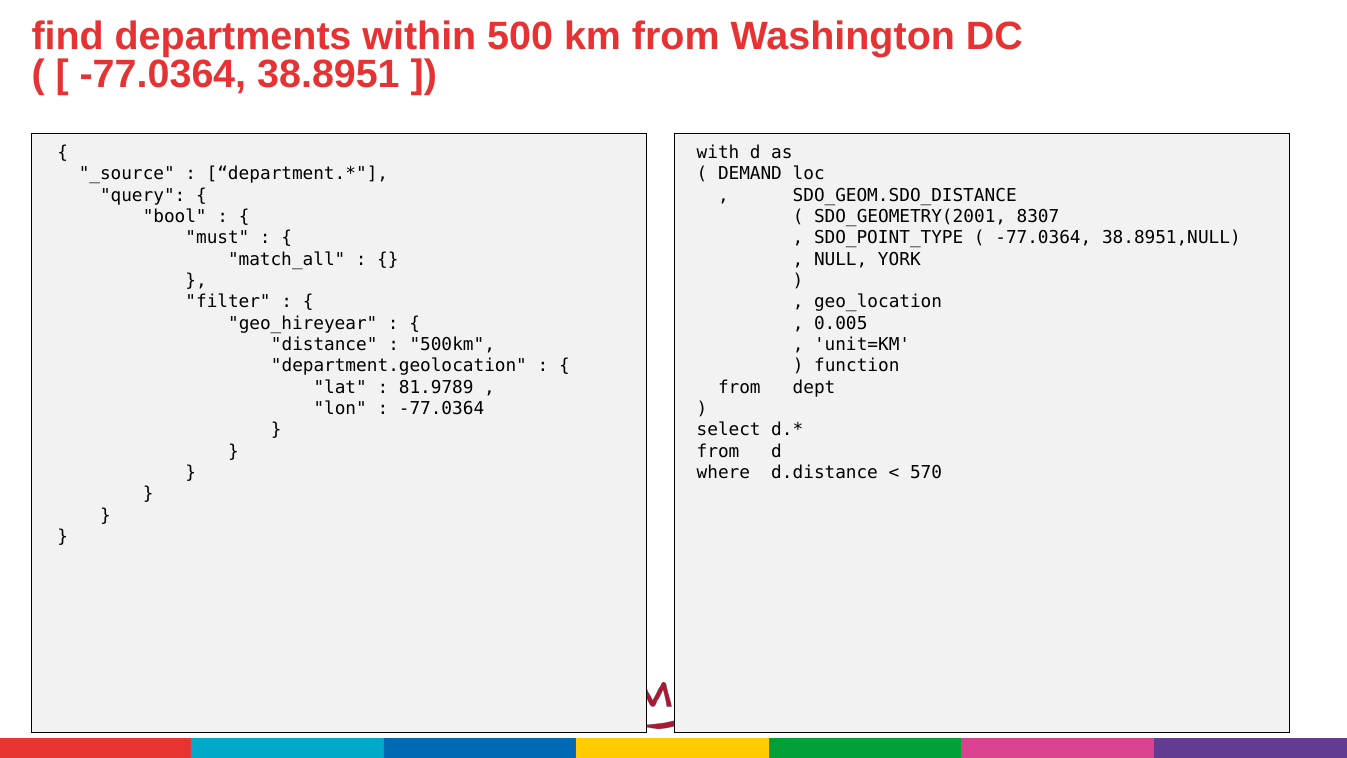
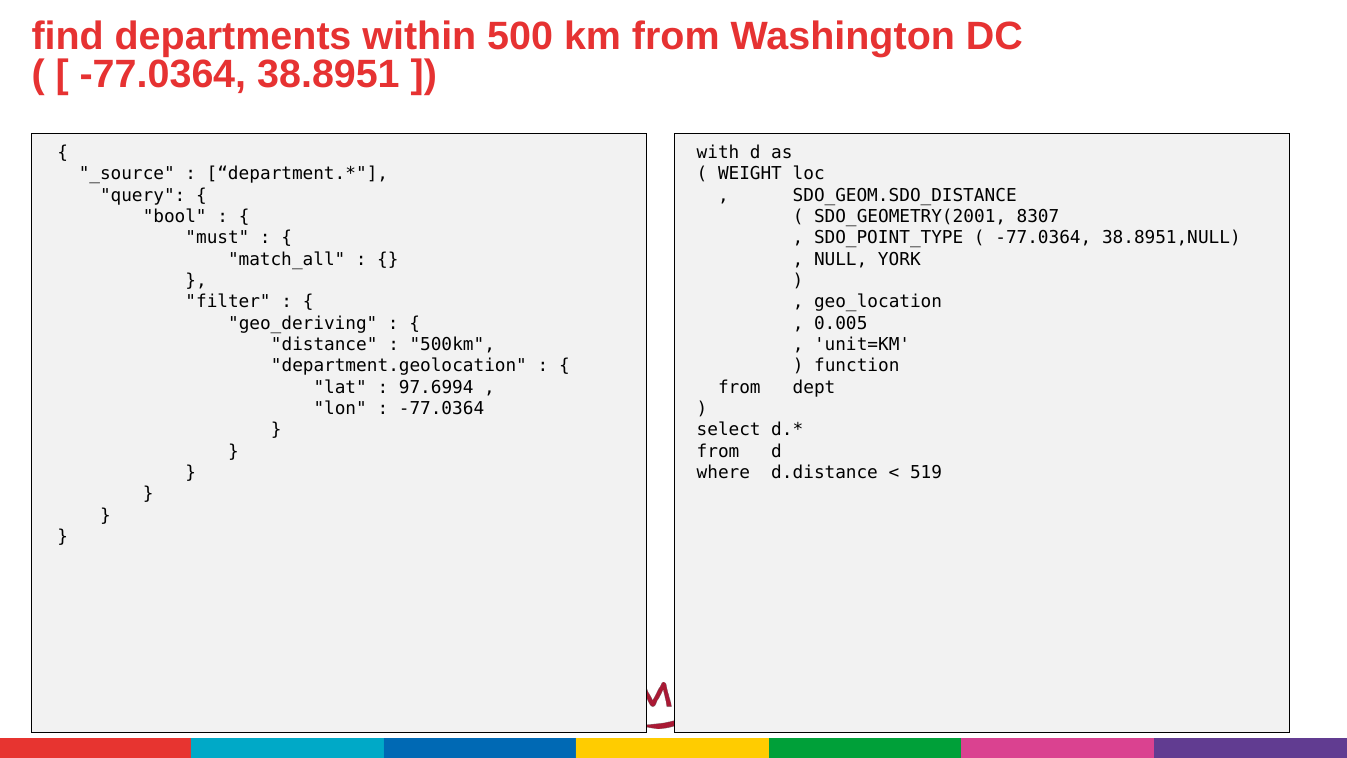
DEMAND: DEMAND -> WEIGHT (750, 174)
geo_hireyear: geo_hireyear -> geo_deriving (303, 323)
81.9789: 81.9789 -> 97.6994 (436, 387)
570: 570 -> 519 (926, 472)
